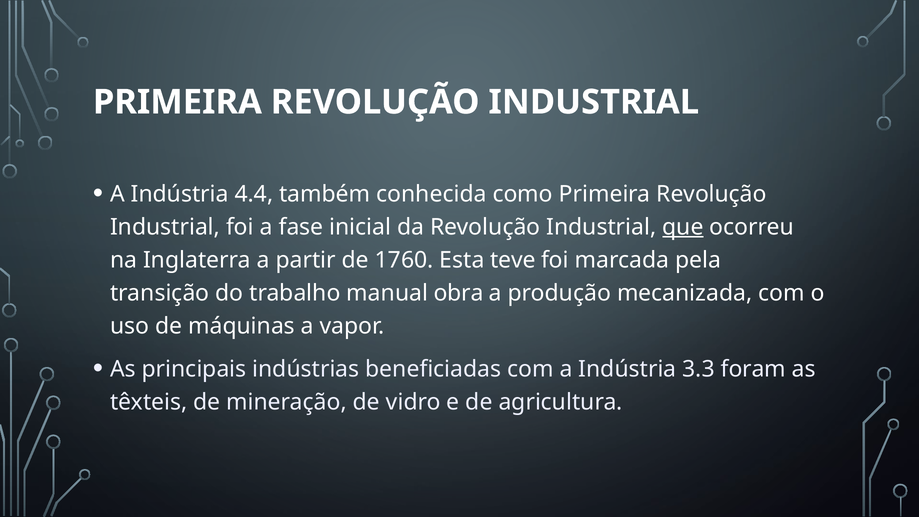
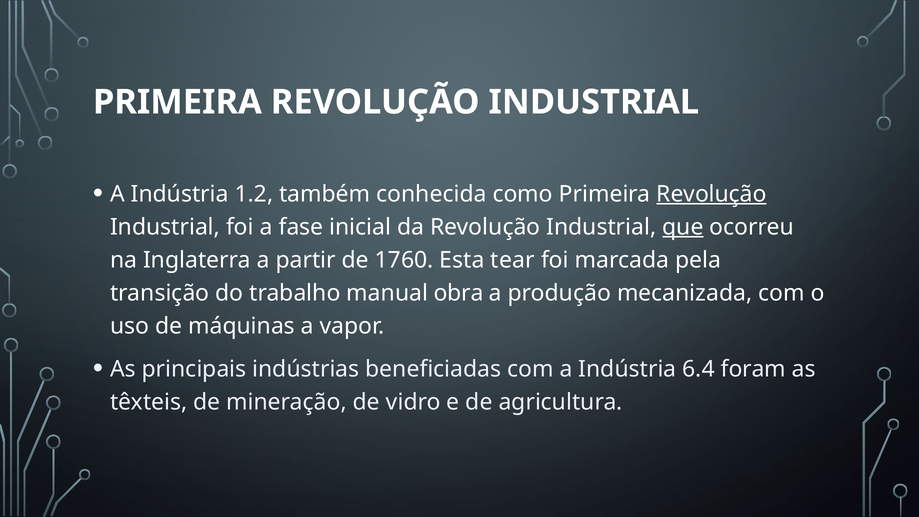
4.4: 4.4 -> 1.2 (254, 194)
Revolução underline: none -> present (712, 194)
teve: teve -> tear (513, 260)
3.3: 3.3 -> 6.4 (699, 369)
